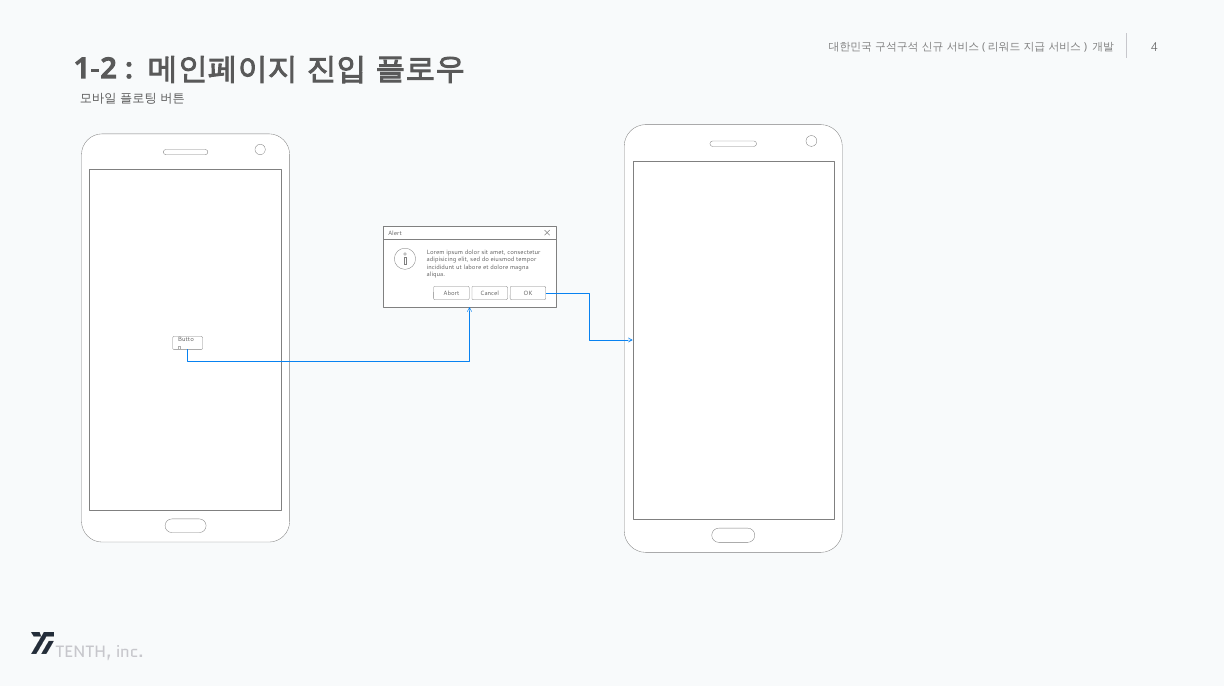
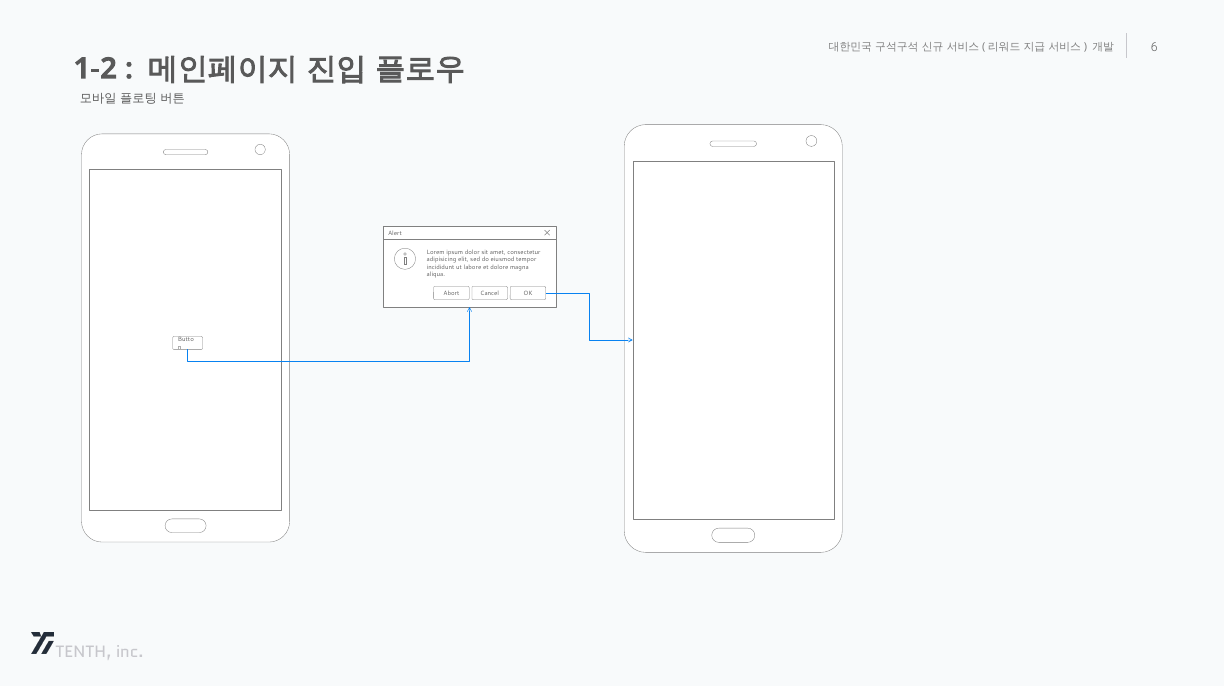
4: 4 -> 6 (1154, 47)
